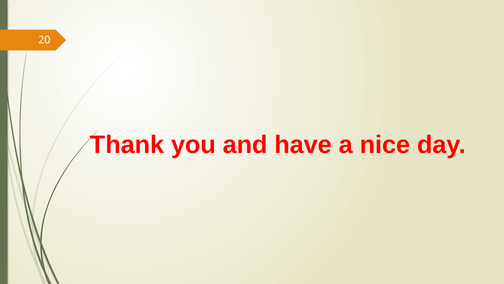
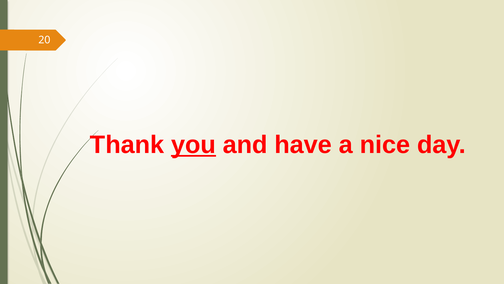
you underline: none -> present (193, 145)
